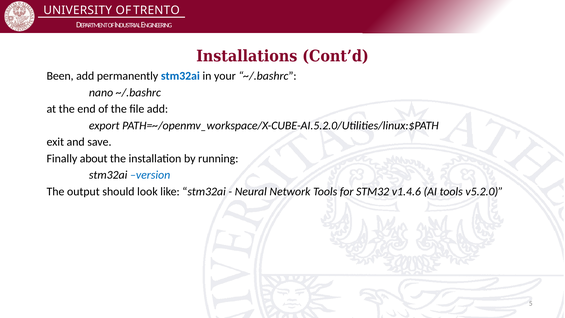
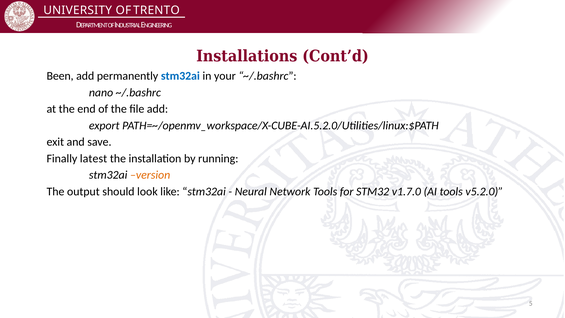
about: about -> latest (94, 158)
version colour: blue -> orange (150, 175)
v1.4.6: v1.4.6 -> v1.7.0 (406, 191)
